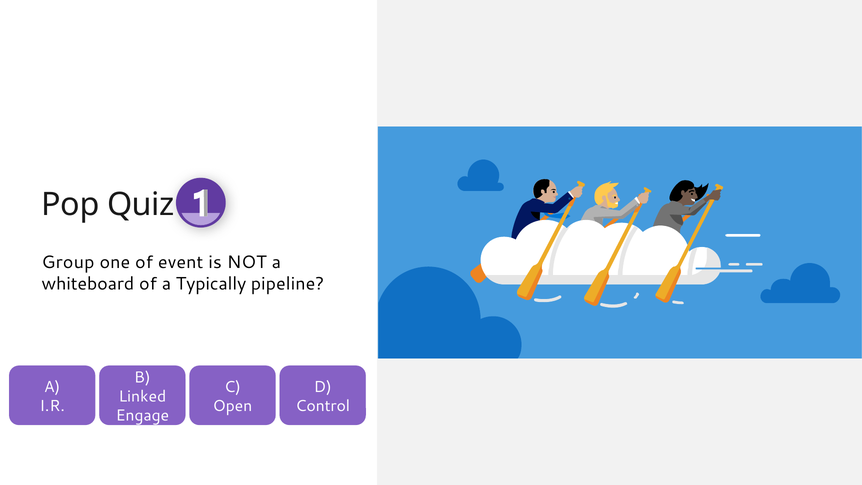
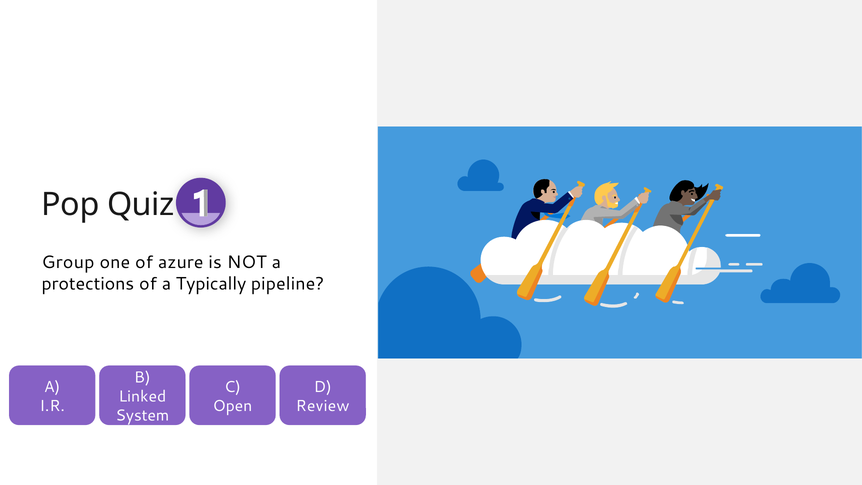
event: event -> azure (181, 262)
whiteboard: whiteboard -> protections (88, 284)
Control: Control -> Review (323, 406)
Engage: Engage -> System (142, 415)
